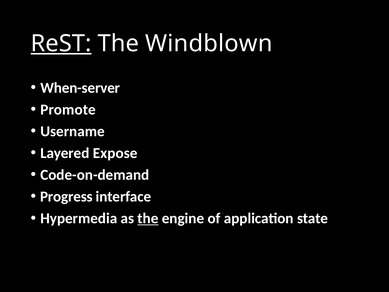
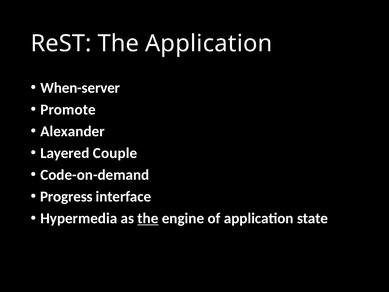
ReST underline: present -> none (61, 44)
The Windblown: Windblown -> Application (209, 44)
Username: Username -> Alexander (73, 131)
Expose: Expose -> Couple (115, 153)
